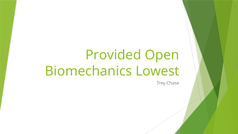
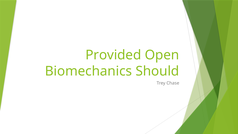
Lowest: Lowest -> Should (157, 71)
